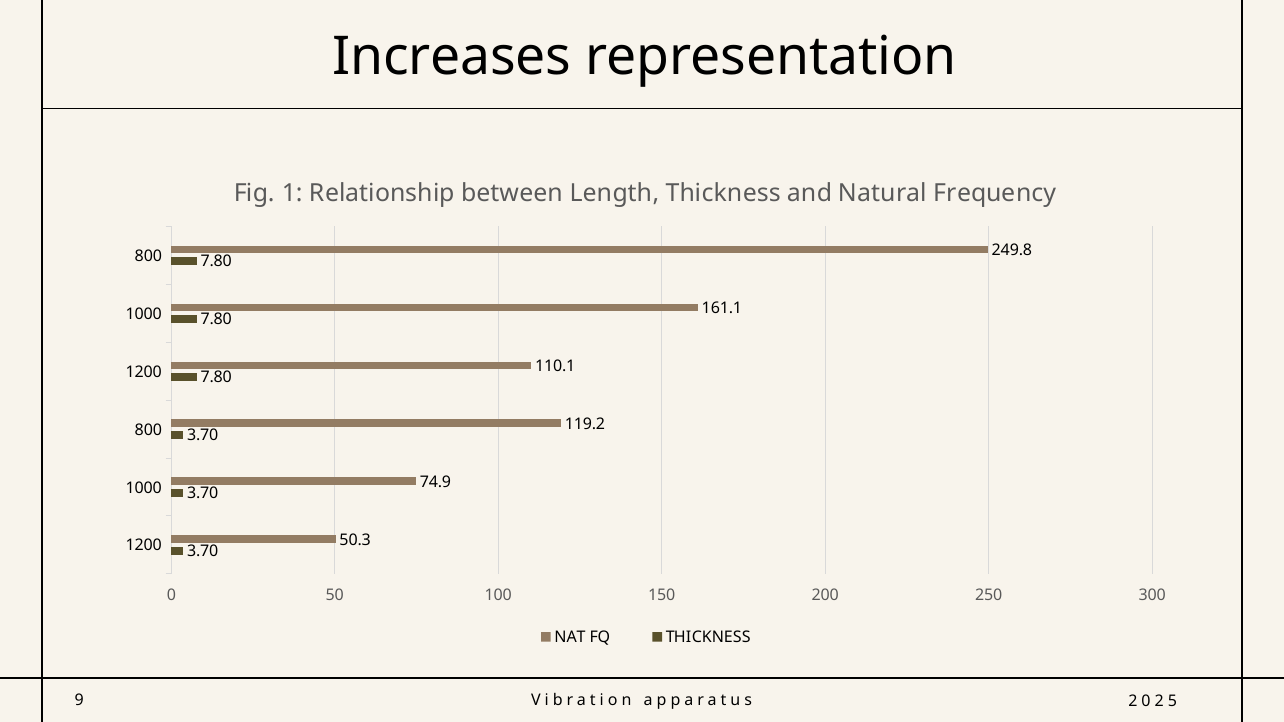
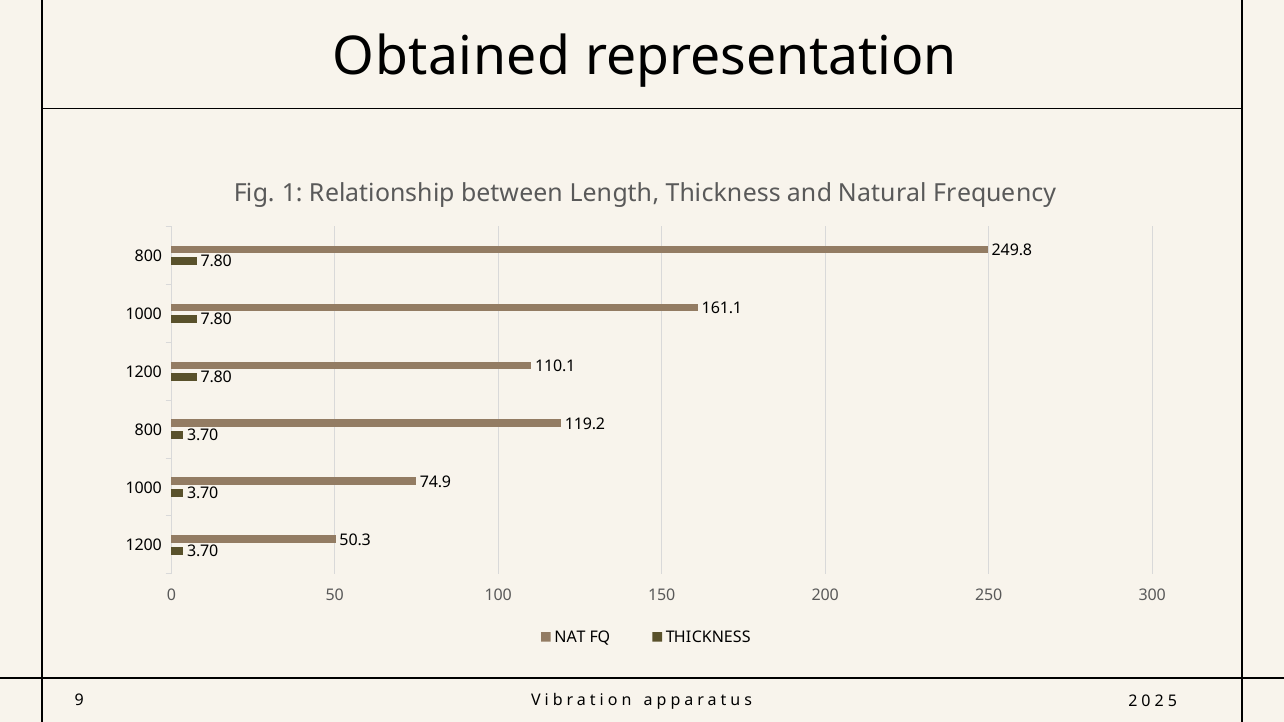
Increases: Increases -> Obtained (452, 56)
